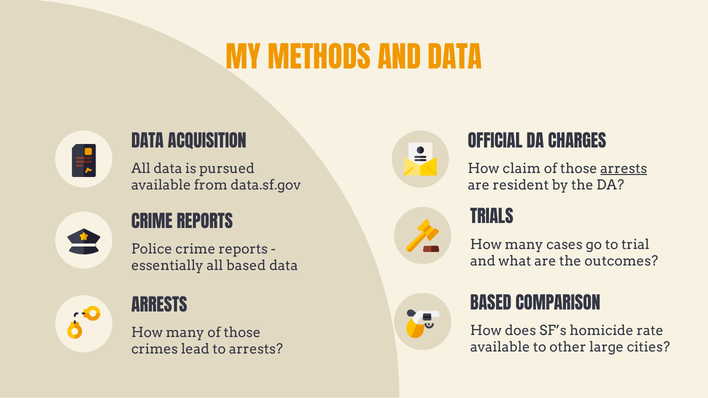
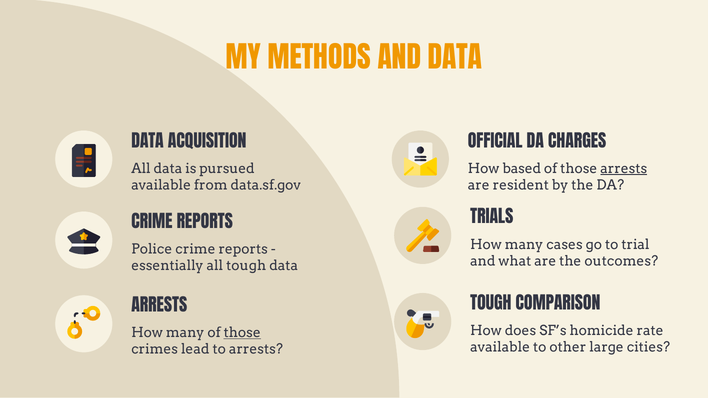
claim: claim -> based (522, 169)
all based: based -> tough (246, 266)
ARRESTS BASED: BASED -> TOUGH (491, 304)
those underline: none -> present (242, 333)
